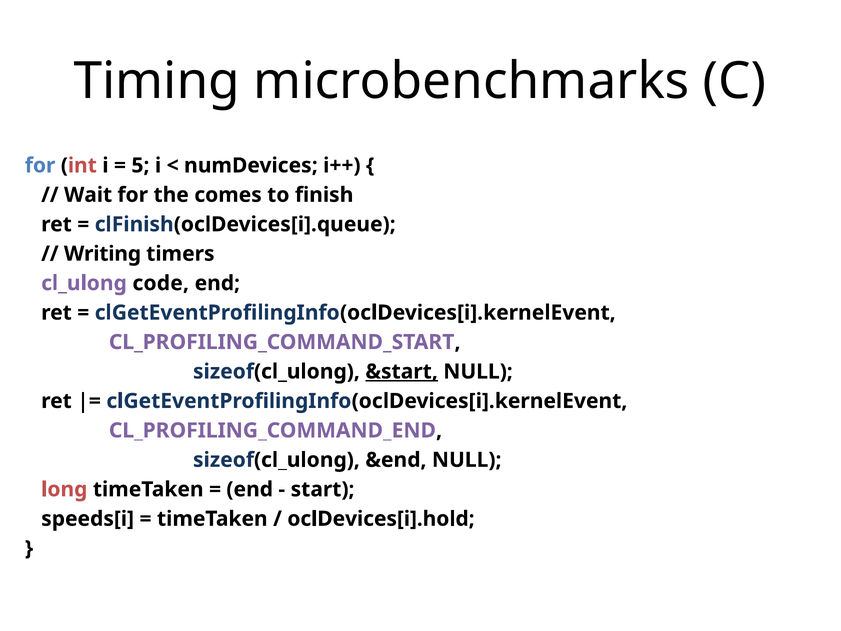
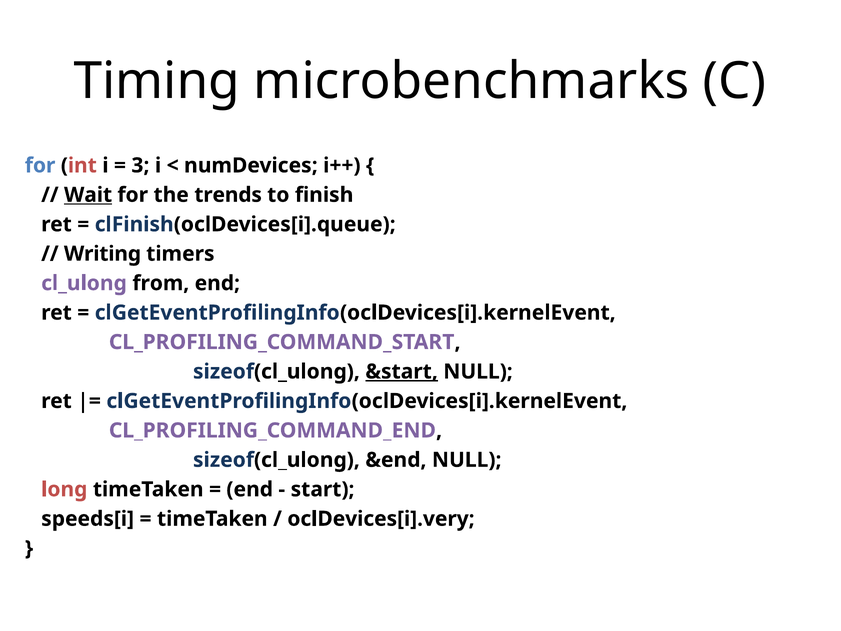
5: 5 -> 3 (140, 165)
Wait underline: none -> present (88, 195)
comes: comes -> trends (228, 195)
code: code -> from (161, 283)
oclDevices[i].hold: oclDevices[i].hold -> oclDevices[i].very (381, 519)
